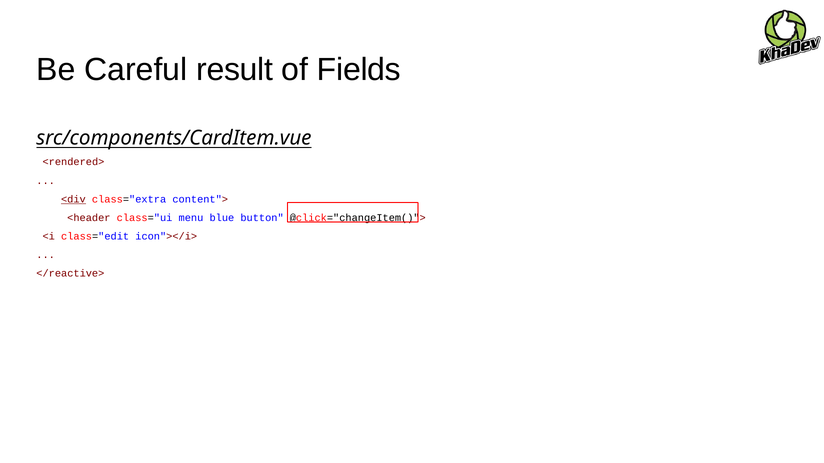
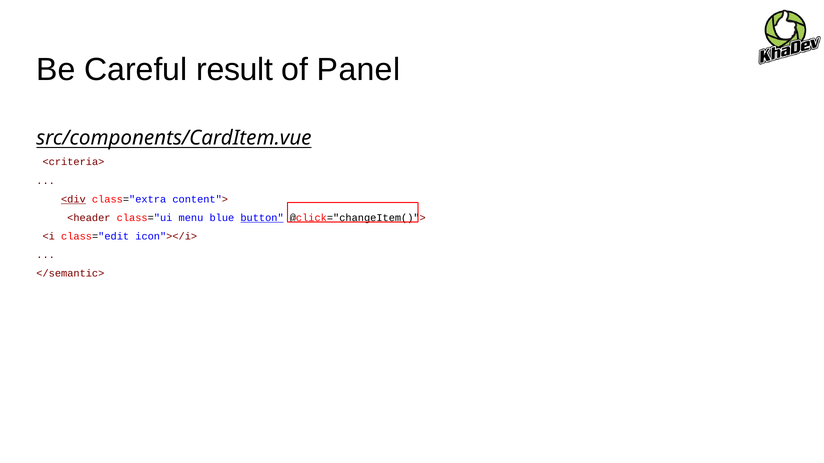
Fields: Fields -> Panel (359, 70)
<rendered>: <rendered> -> <criteria> (73, 162)
button underline: none -> present (262, 218)
</reactive>: </reactive> -> </semantic> (70, 274)
